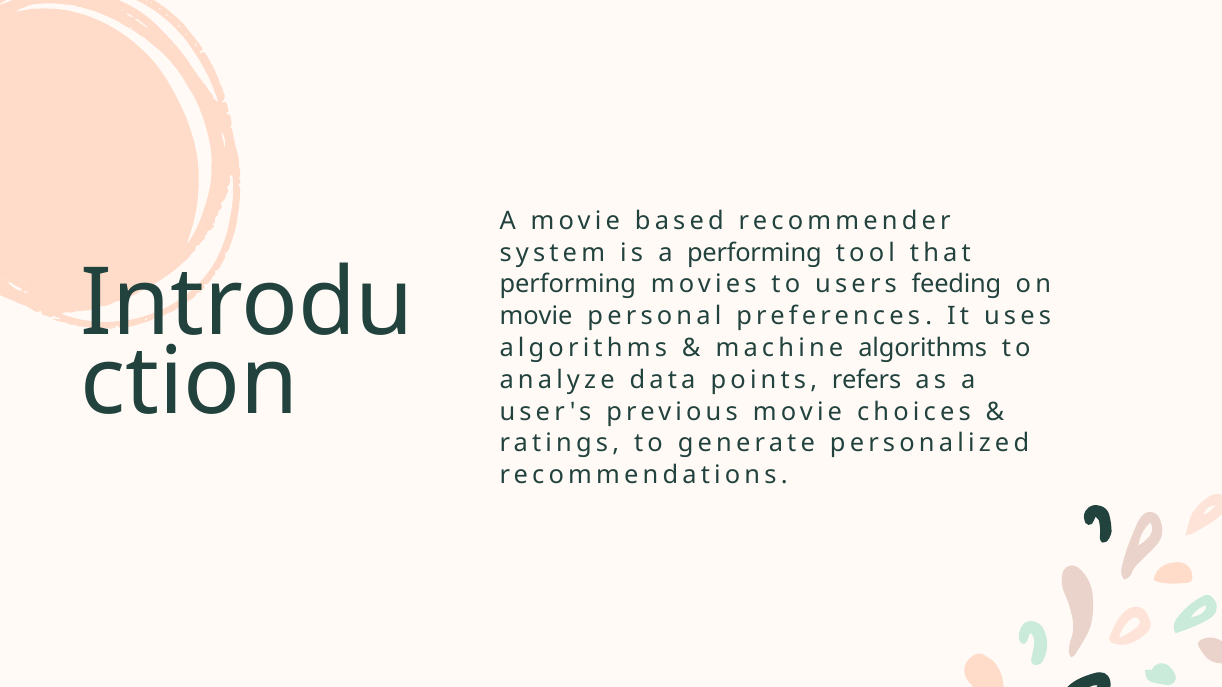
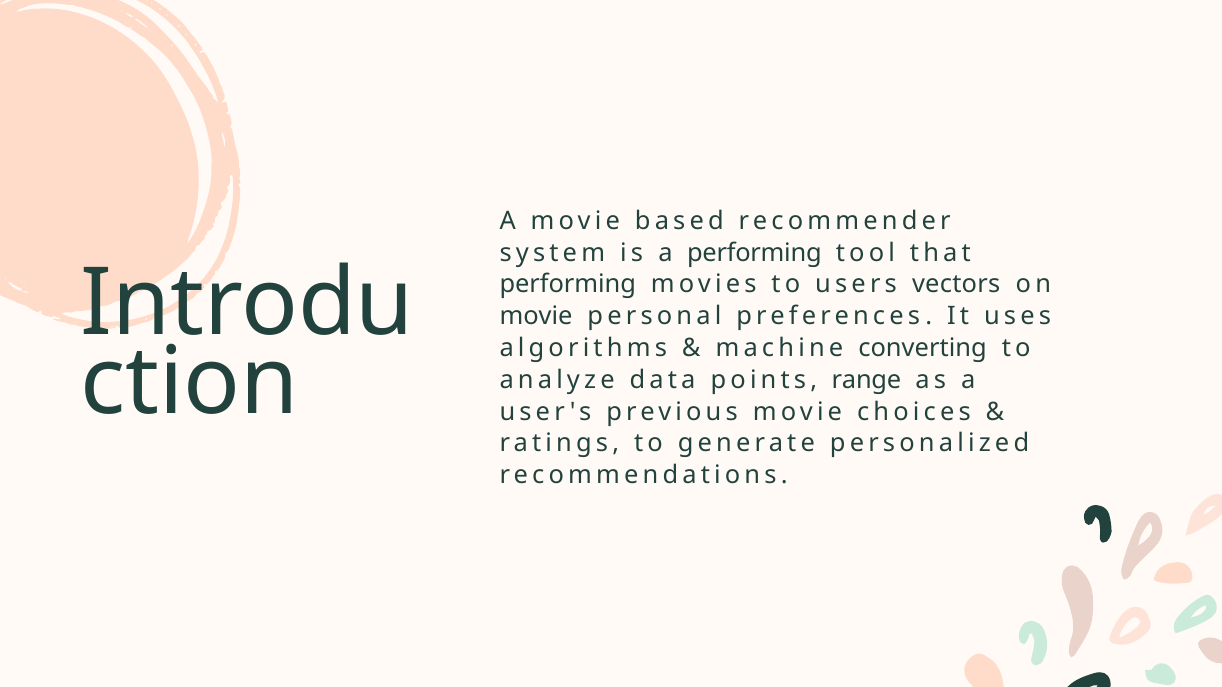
feeding: feeding -> vectors (956, 285)
machine algorithms: algorithms -> converting (923, 348)
refers: refers -> range (866, 380)
